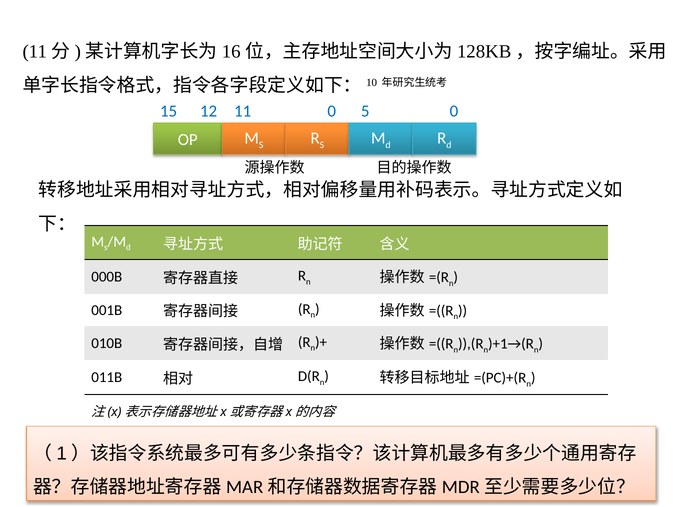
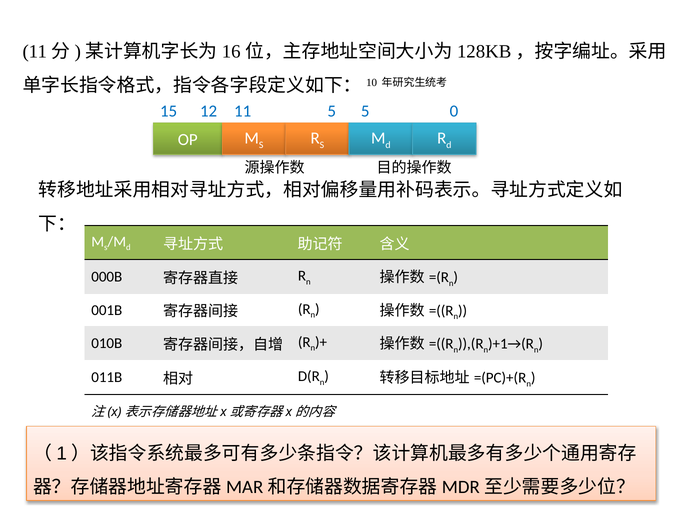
11 0: 0 -> 5 (332, 111)
